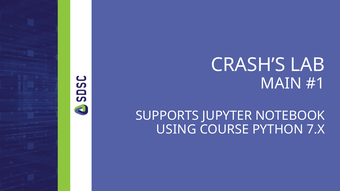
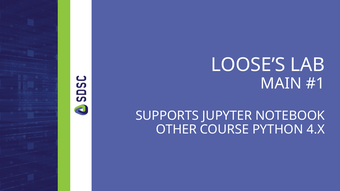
CRASH’S: CRASH’S -> LOOSE’S (248, 65)
USING: USING -> OTHER (176, 130)
7.X: 7.X -> 4.X (316, 130)
